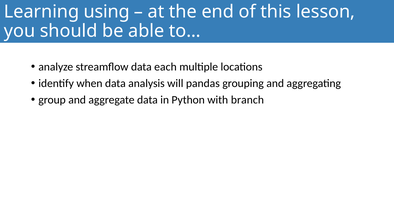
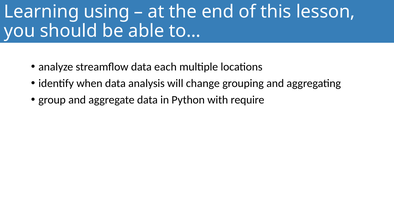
pandas: pandas -> change (203, 84)
branch: branch -> require (248, 100)
